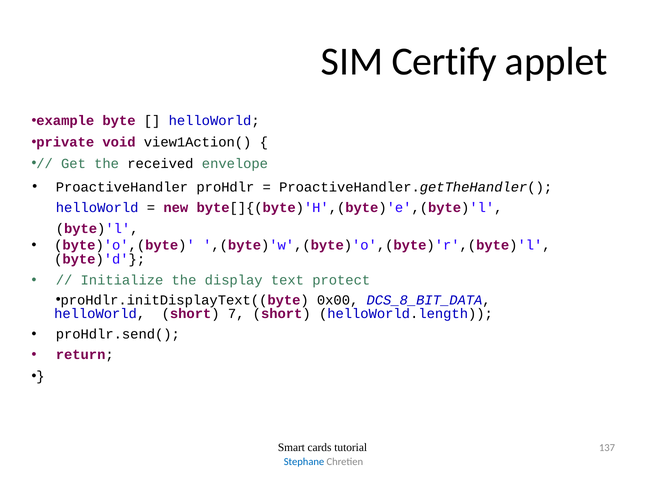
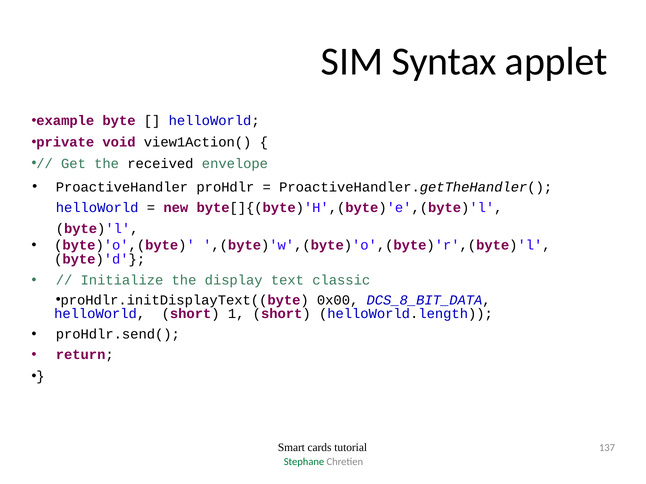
Certify: Certify -> Syntax (444, 61)
protect: protect -> classic (341, 280)
7: 7 -> 1 (236, 314)
Stephane colour: blue -> green (304, 462)
